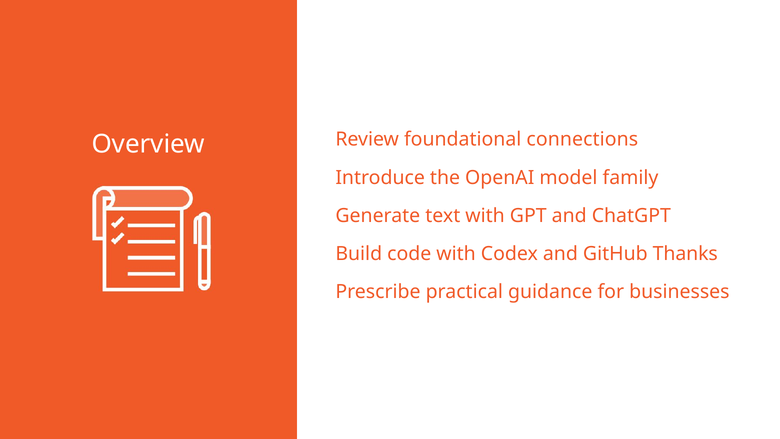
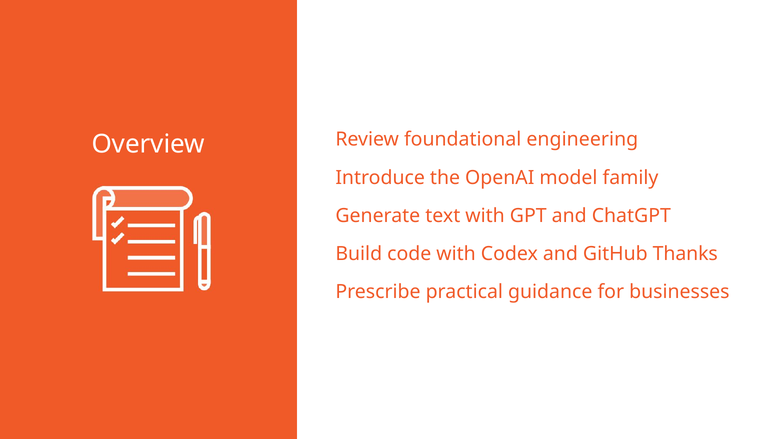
connections: connections -> engineering (582, 139)
